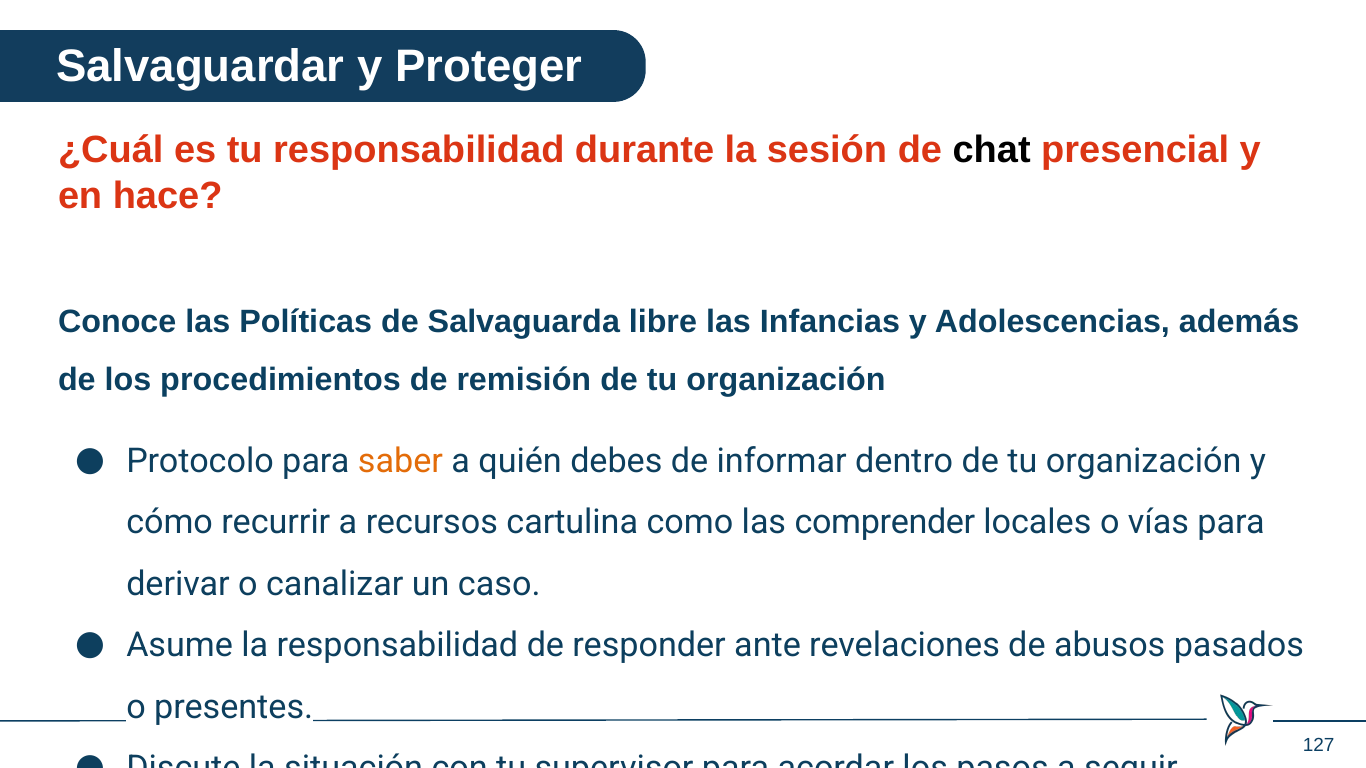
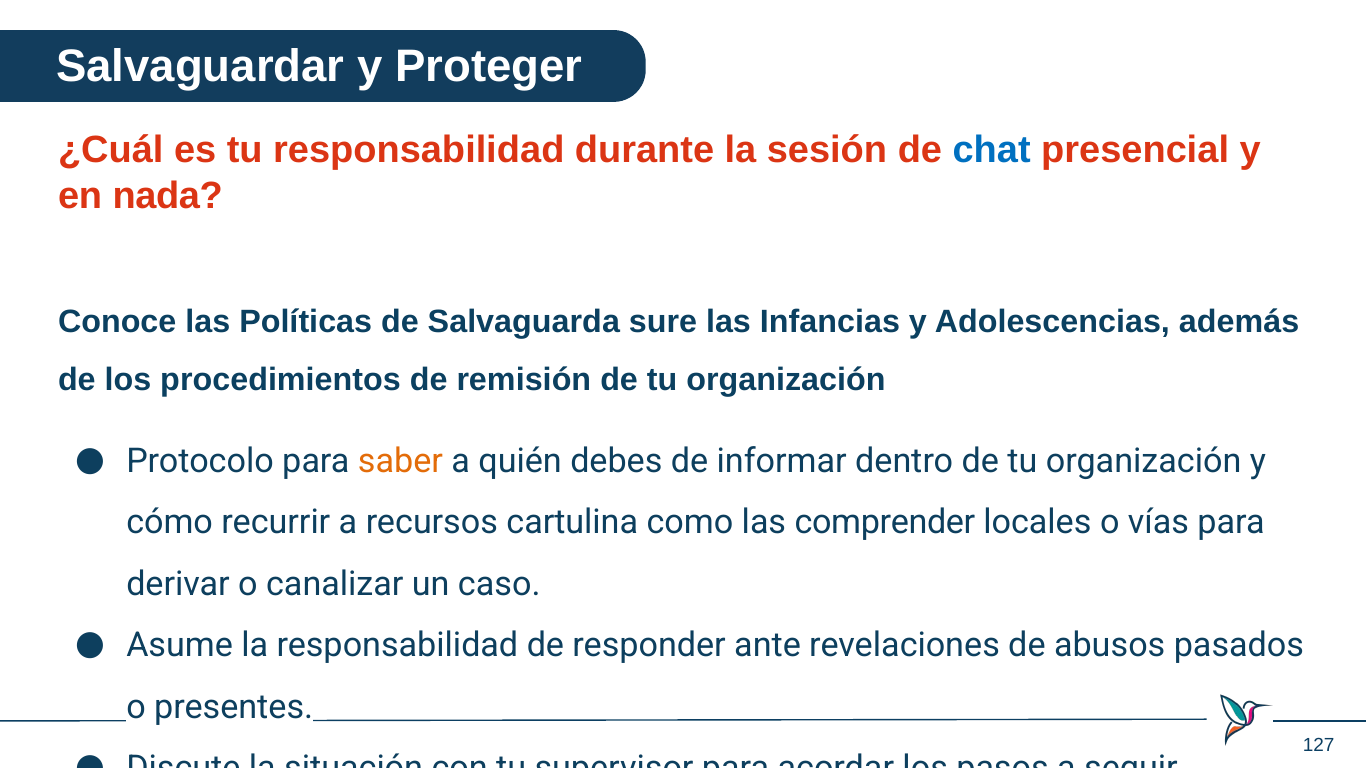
chat colour: black -> blue (992, 150)
hace: hace -> nada (168, 196)
libre: libre -> sure (663, 322)
